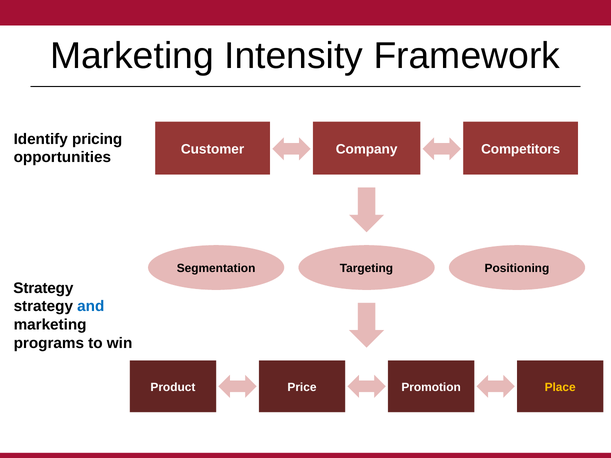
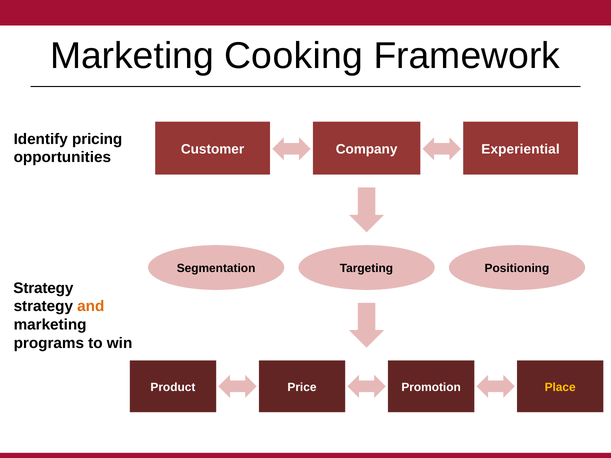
Intensity: Intensity -> Cooking (294, 56)
Competitors: Competitors -> Experiential (520, 149)
and colour: blue -> orange (91, 306)
